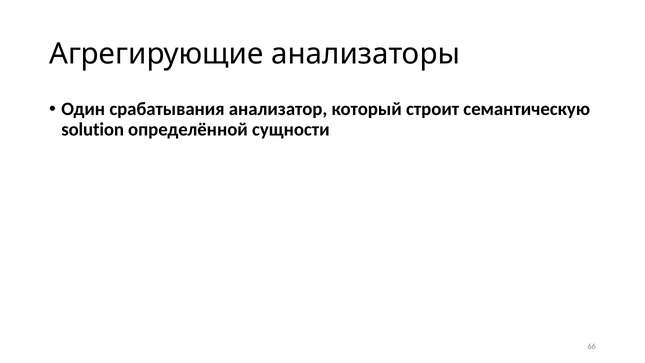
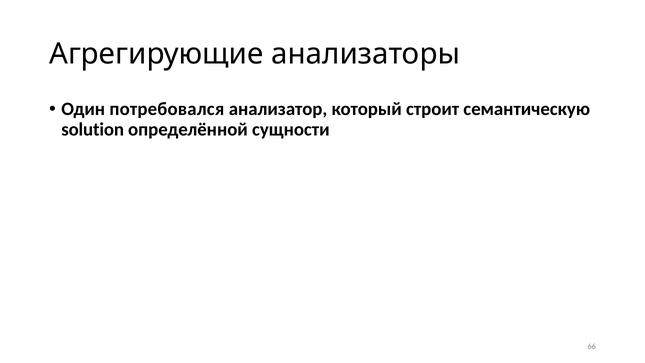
срабатывания: срабатывания -> потребовался (167, 109)
